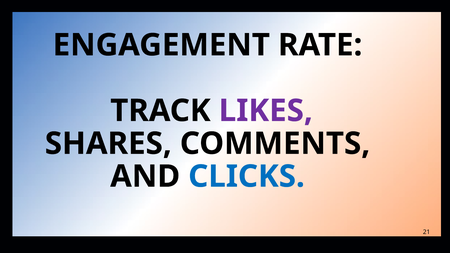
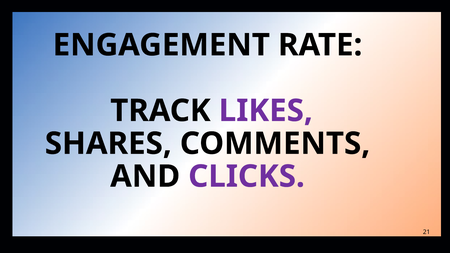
CLICKS colour: blue -> purple (247, 177)
